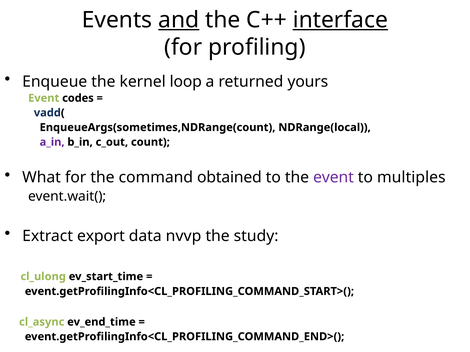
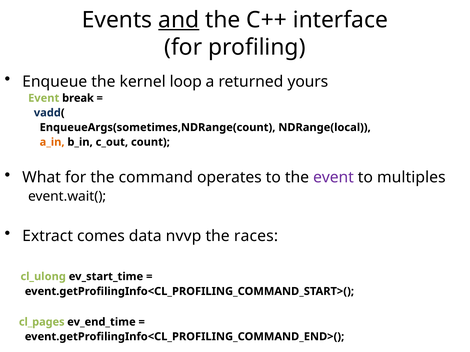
interface underline: present -> none (340, 20)
codes: codes -> break (78, 98)
a_in colour: purple -> orange (52, 142)
obtained: obtained -> operates (229, 178)
export: export -> comes (101, 236)
study: study -> races (256, 236)
cl_async: cl_async -> cl_pages (42, 322)
